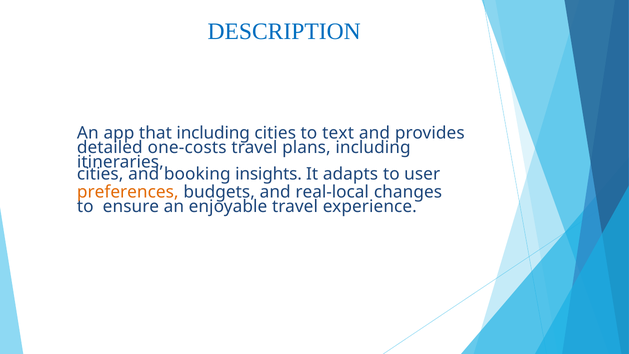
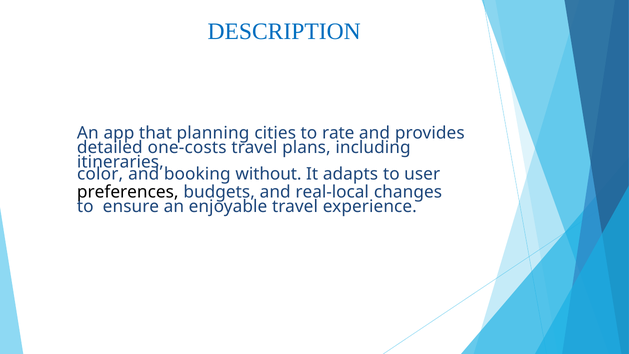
that including: including -> planning (213, 133)
text: text -> rate (338, 133)
cities: cities -> color (100, 174)
insights: insights -> without (269, 174)
preferences colour: orange -> black (128, 192)
